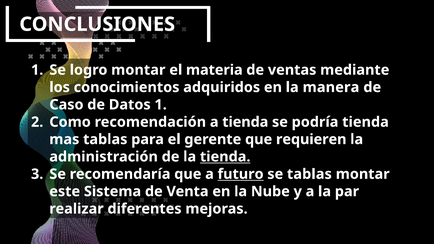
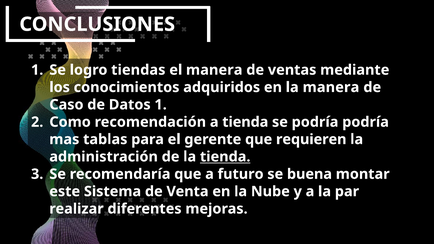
logro montar: montar -> tiendas (138, 70)
el materia: materia -> manera (214, 70)
podría tienda: tienda -> podría (366, 122)
futuro underline: present -> none (241, 174)
se tablas: tablas -> buena (309, 174)
